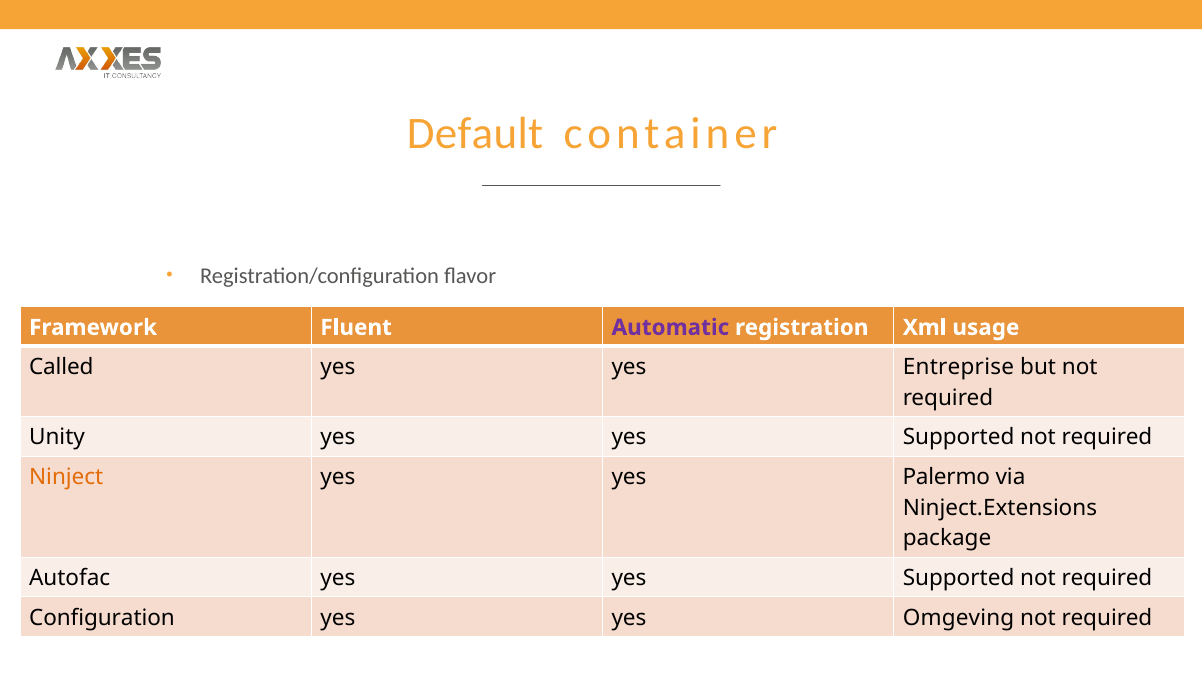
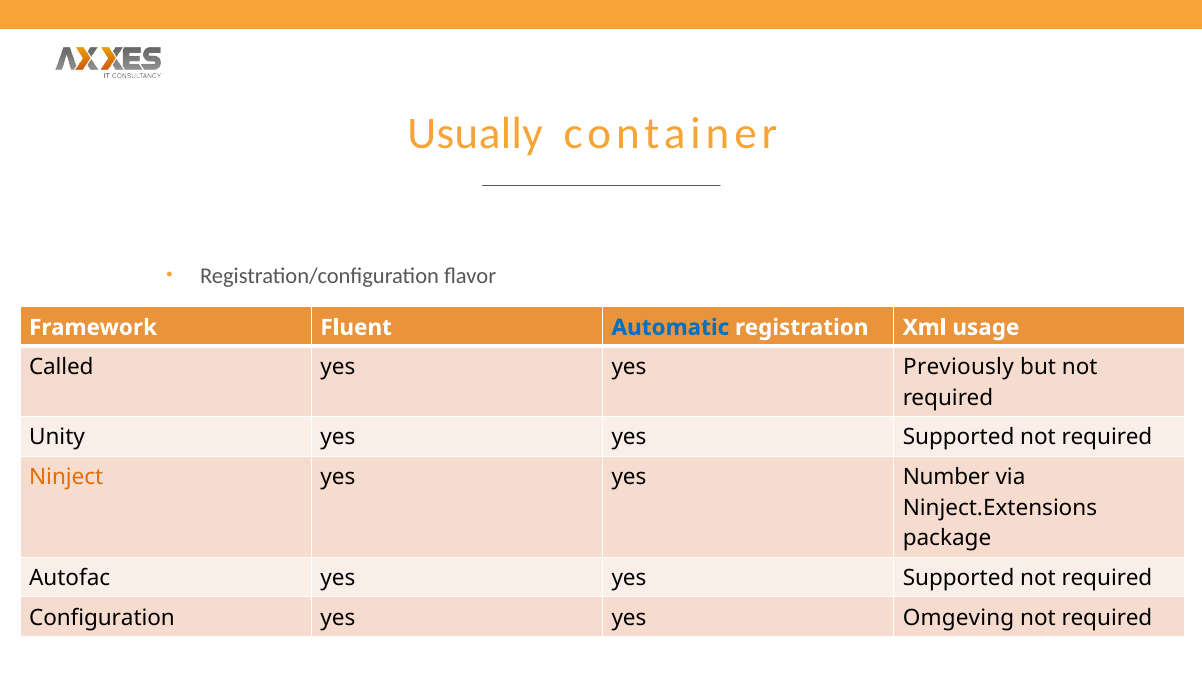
Default: Default -> Usually (475, 134)
Automatic colour: purple -> blue (670, 327)
Entreprise: Entreprise -> Previously (958, 367)
Palermo: Palermo -> Number (946, 477)
